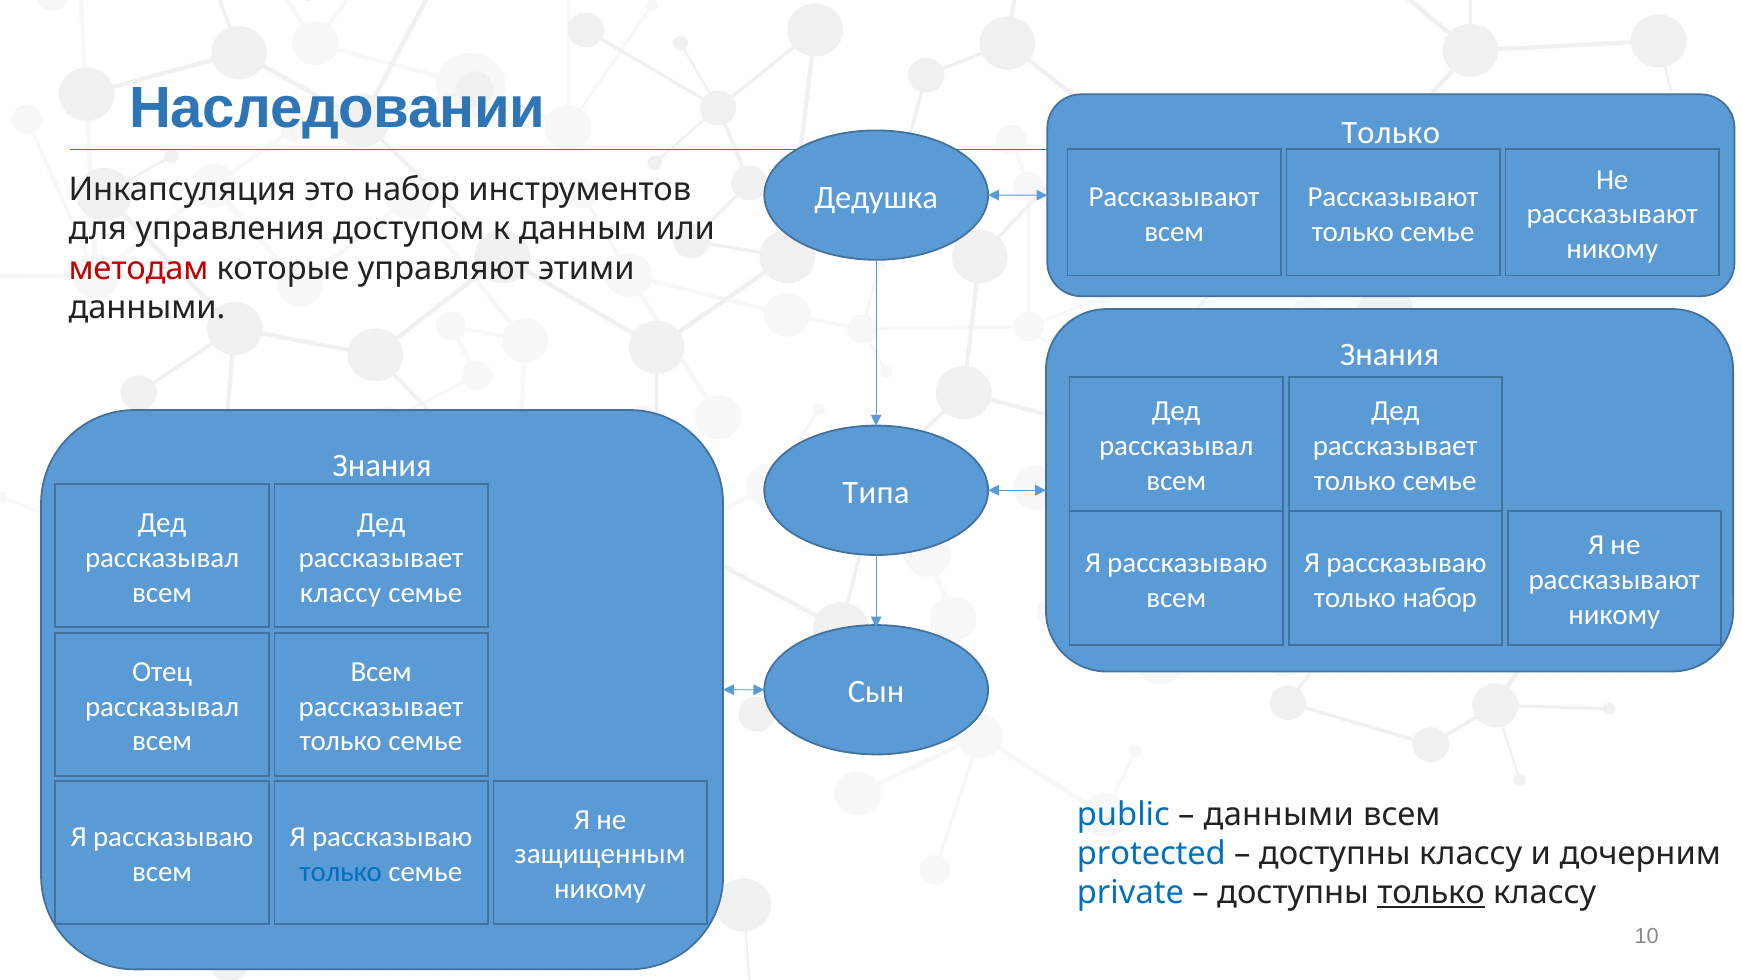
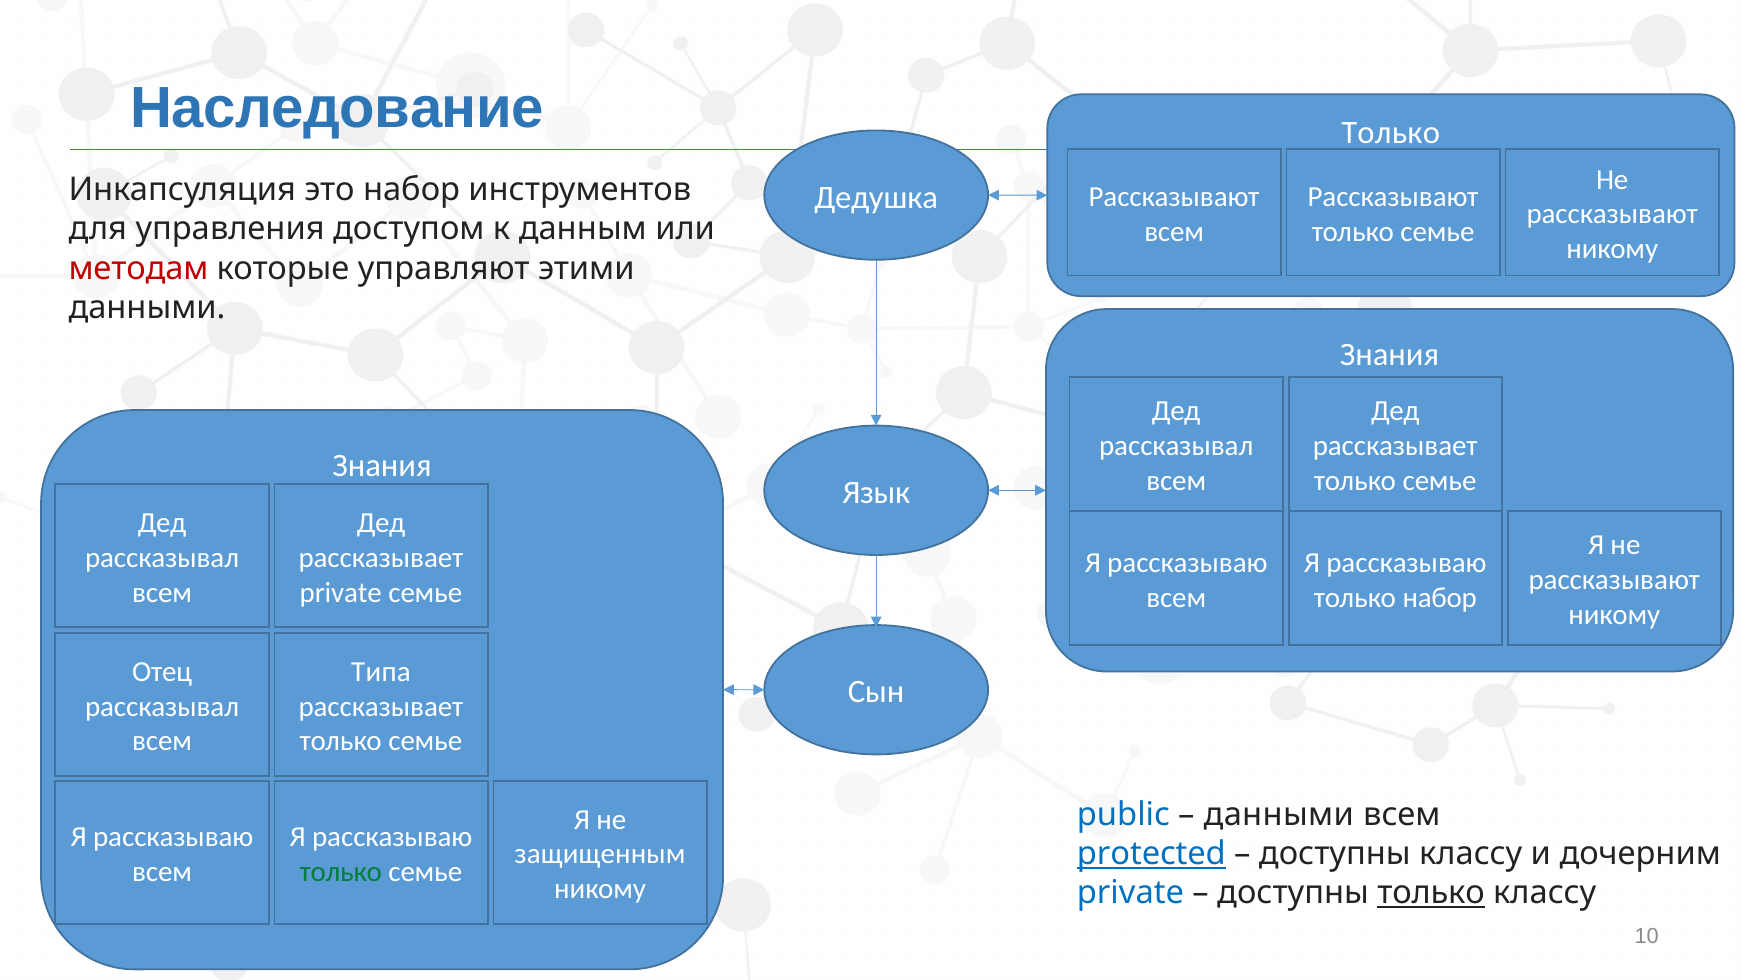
Наследовании: Наследовании -> Наследование (337, 109)
Типа: Типа -> Язык (876, 492)
классу: классу -> private (341, 592)
Всем: Всем -> Типа (381, 672)
protected underline: none -> present (1151, 854)
только colour: blue -> green (341, 872)
